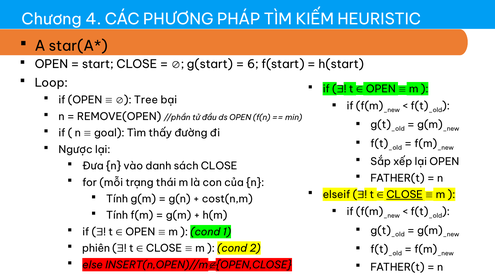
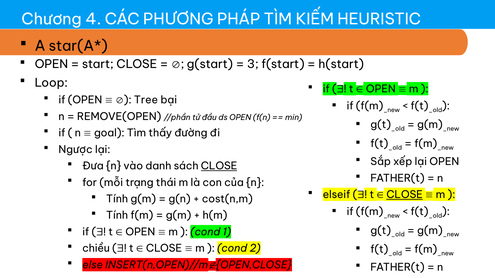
6: 6 -> 3 (253, 65)
CLOSE underline: none -> present (219, 166)
phiên: phiên -> chiều (96, 249)
